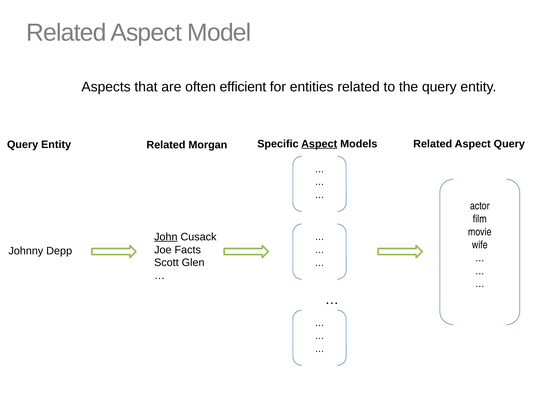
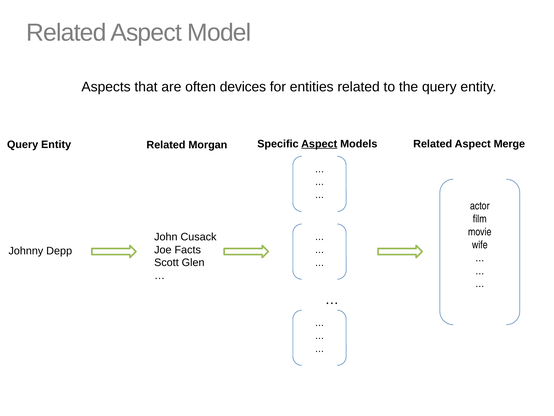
efficient: efficient -> devices (243, 87)
Aspect Query: Query -> Merge (509, 144)
John underline: present -> none (166, 237)
